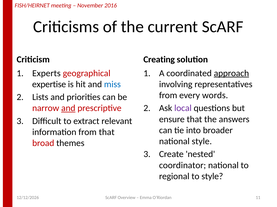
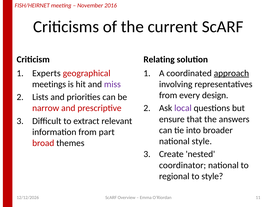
Creating: Creating -> Relating (159, 60)
expertise: expertise -> meetings (49, 85)
miss colour: blue -> purple (112, 85)
words: words -> design (215, 96)
and underline: present -> none (68, 109)
from that: that -> part (107, 133)
